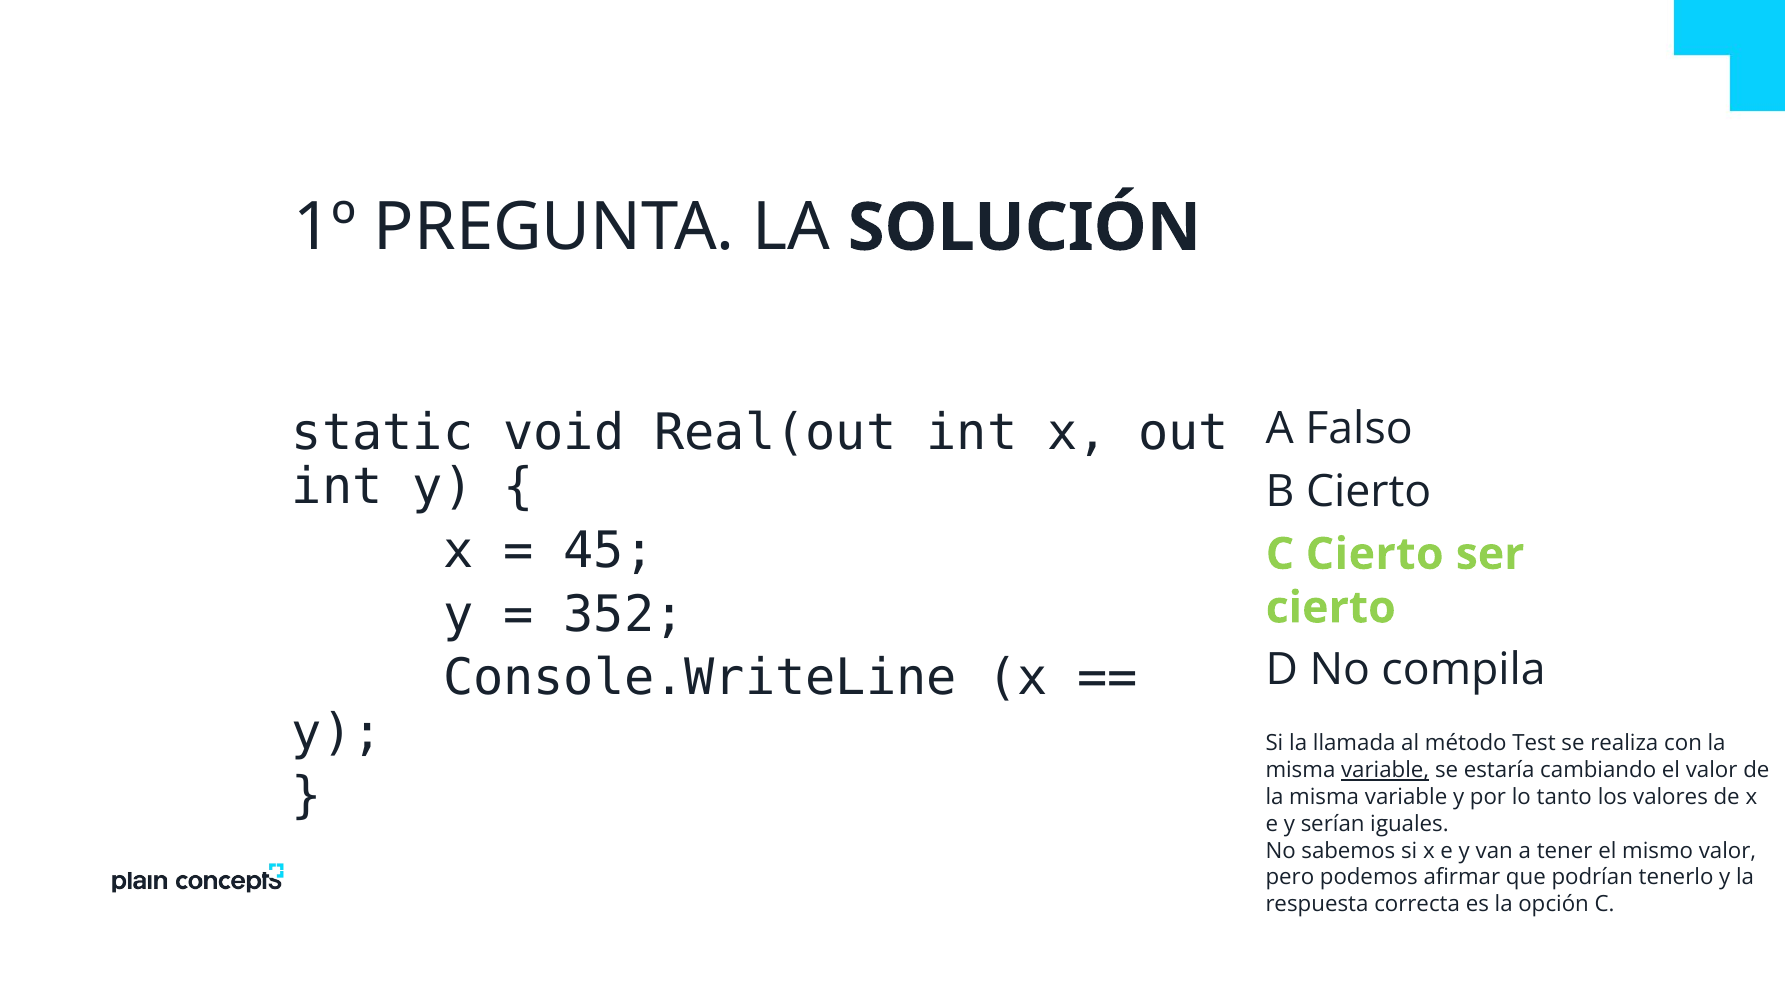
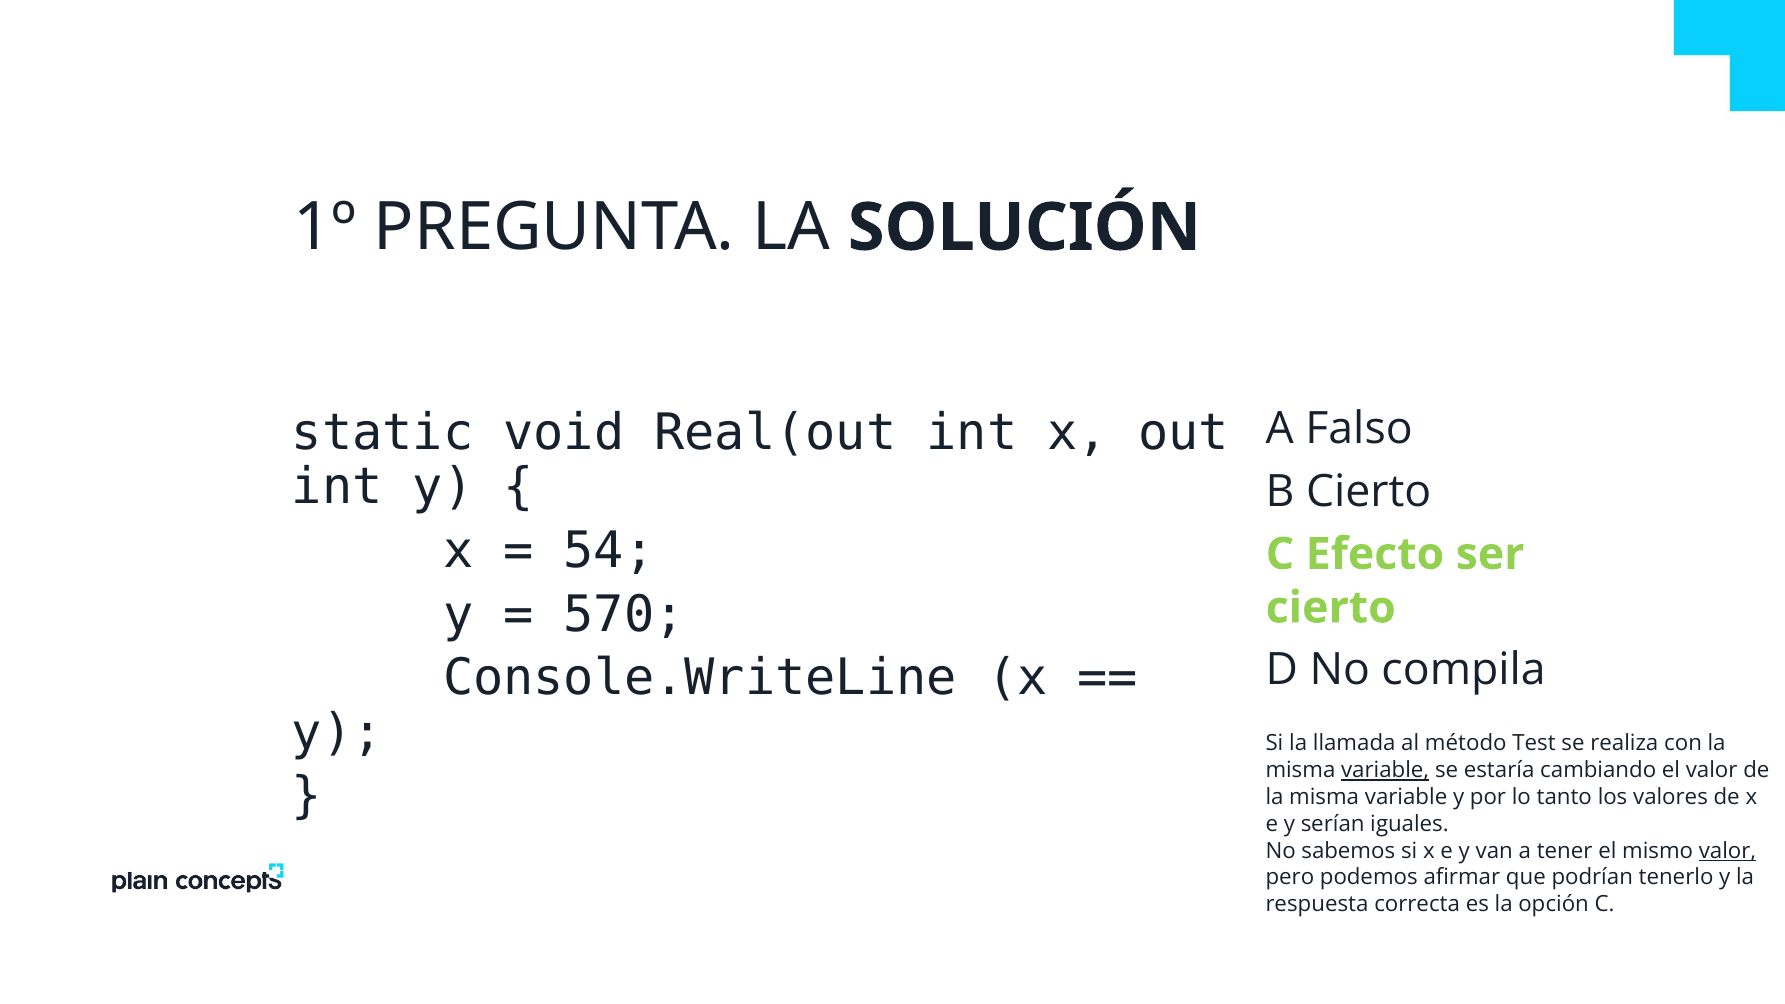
45: 45 -> 54 (609, 551)
C Cierto: Cierto -> Efecto (1375, 554)
352: 352 -> 570 (624, 615)
valor underline: none -> present (1727, 851)
